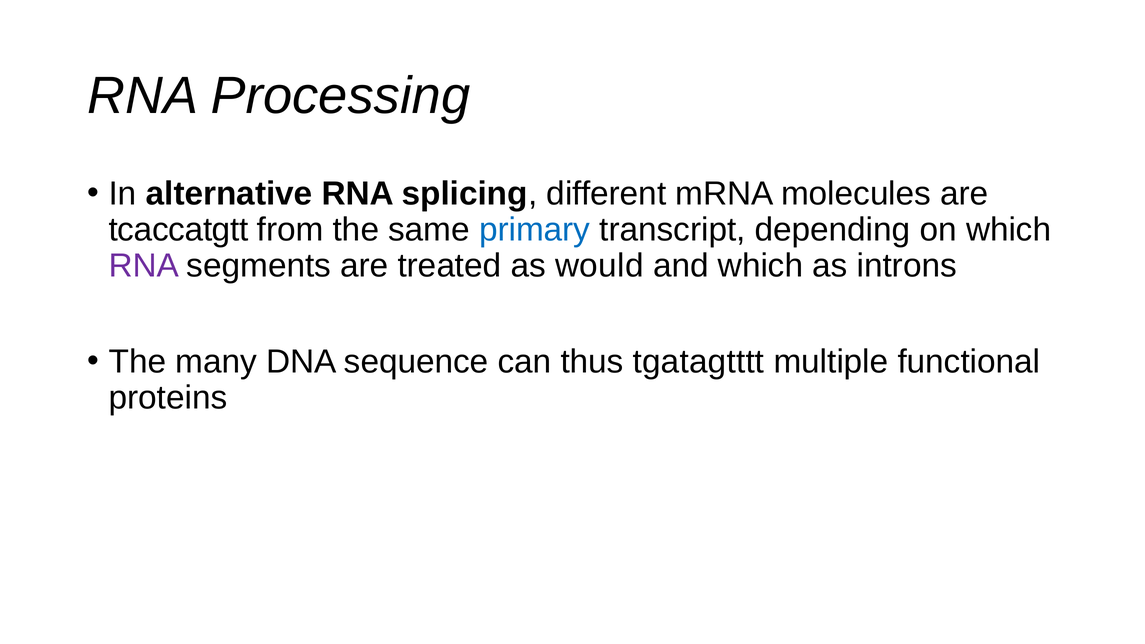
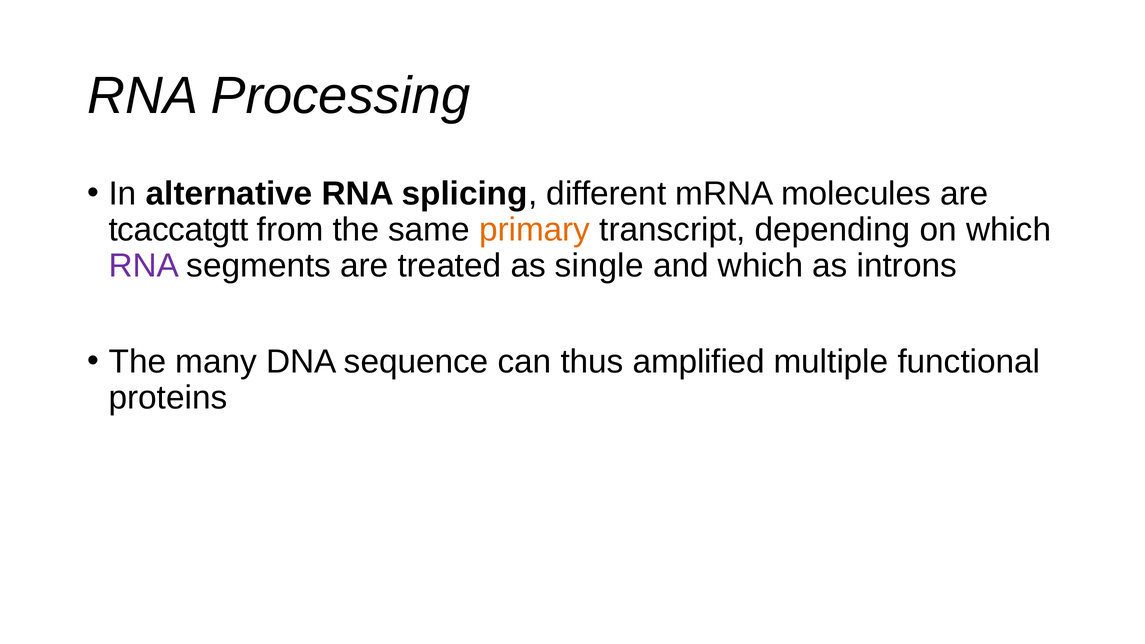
primary colour: blue -> orange (535, 230)
would: would -> single (599, 266)
tgatagtttt: tgatagtttt -> amplified (699, 362)
